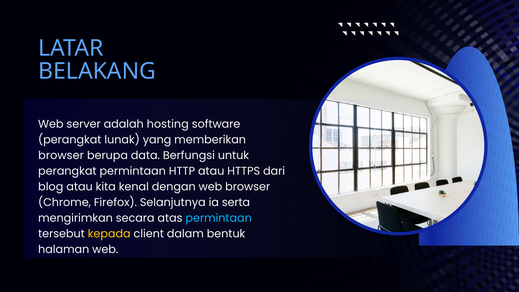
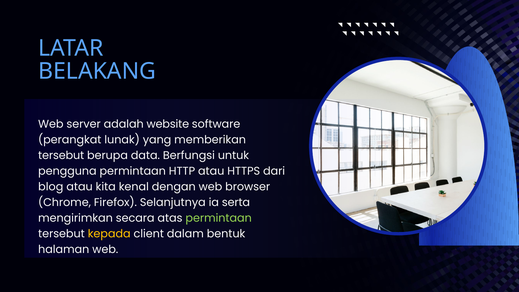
hosting: hosting -> website (168, 124)
browser: browser -> tersebut (61, 155)
perangkat: perangkat -> pengguna (67, 171)
permintaan colour: light blue -> light green (219, 218)
